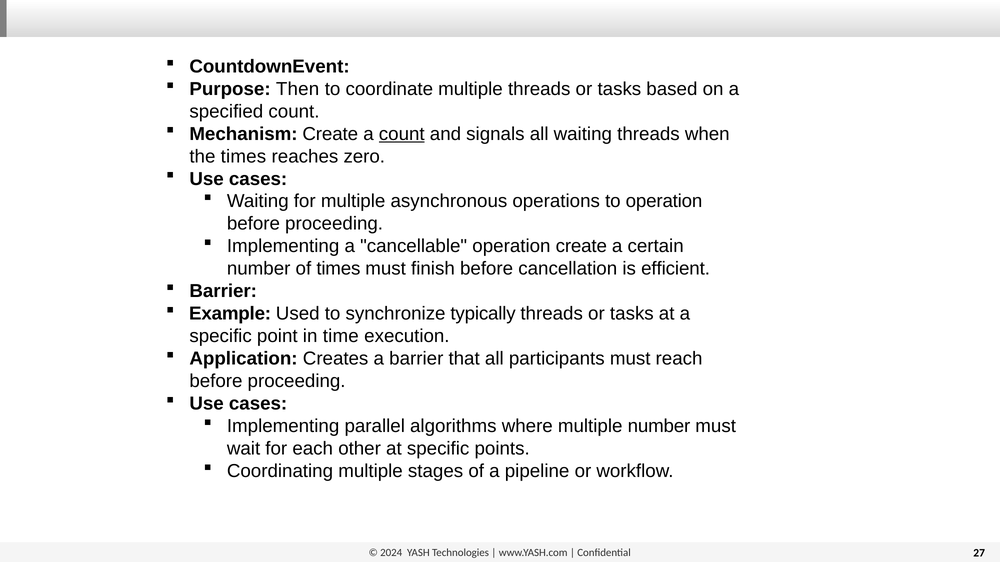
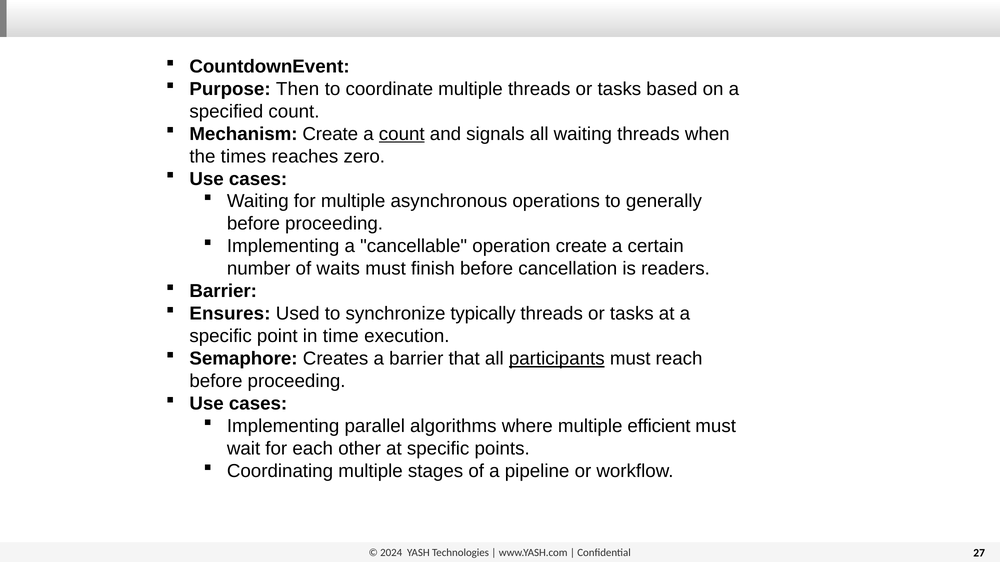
to operation: operation -> generally (664, 201)
of times: times -> waits (338, 269)
efficient: efficient -> readers (676, 269)
Example: Example -> Ensures (230, 314)
Application: Application -> Semaphore (244, 359)
participants underline: none -> present (557, 359)
multiple number: number -> efficient (659, 426)
